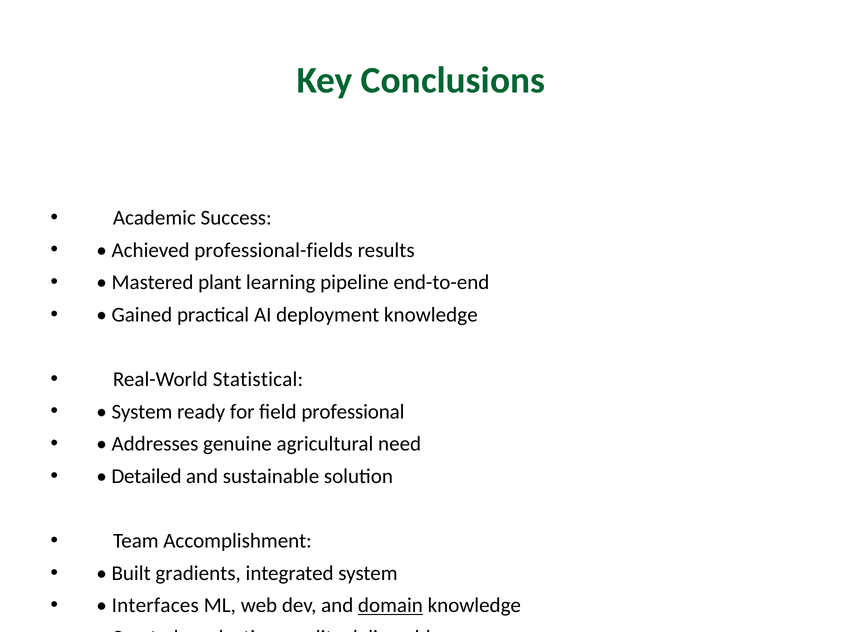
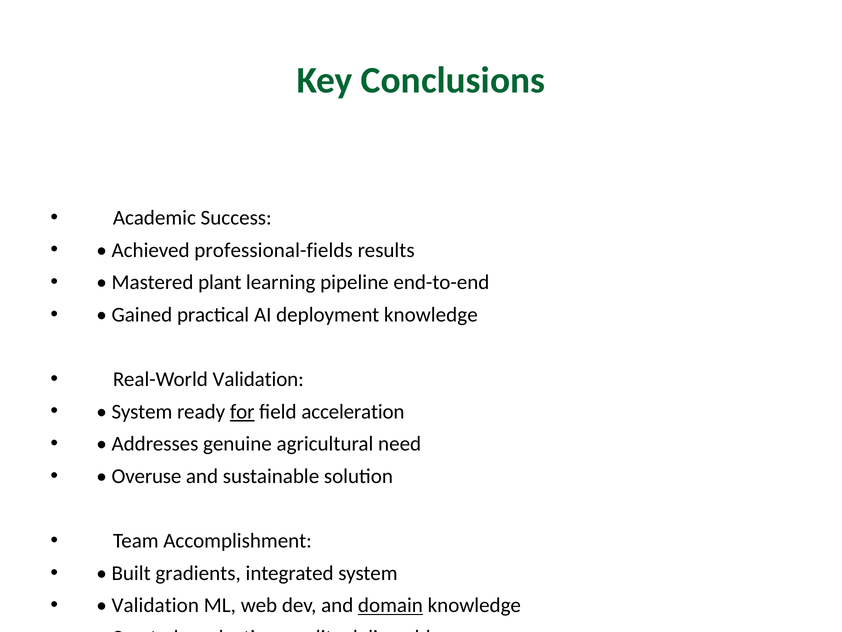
Statistical: Statistical -> Validation (258, 379)
for underline: none -> present (242, 411)
professional: professional -> acceleration (353, 411)
Detailed: Detailed -> Overuse (146, 476)
Interfaces: Interfaces -> Validation (155, 605)
